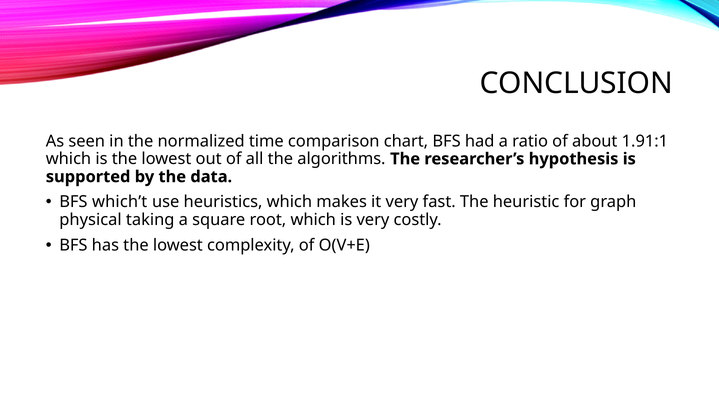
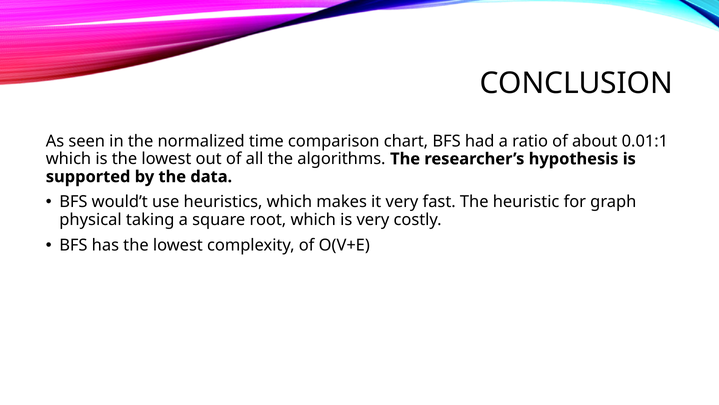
1.91:1: 1.91:1 -> 0.01:1 (645, 141)
which’t: which’t -> would’t (120, 202)
